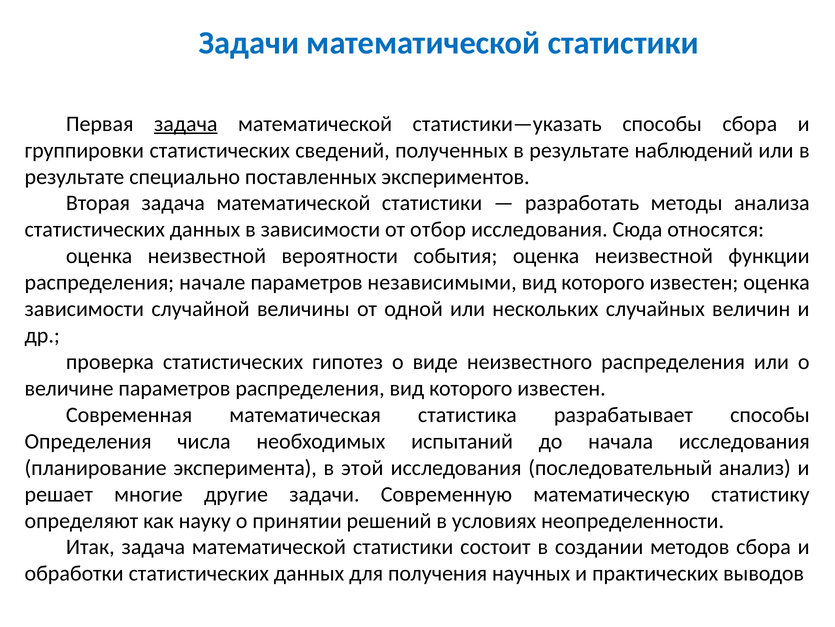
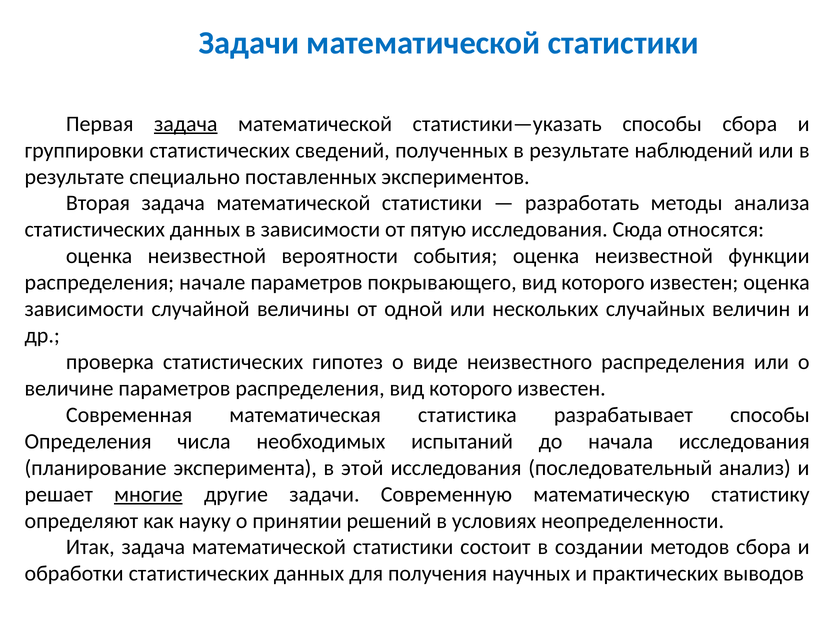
отбор: отбор -> пятую (438, 229)
независимыми: независимыми -> покрывающего (442, 282)
многие underline: none -> present (148, 494)
